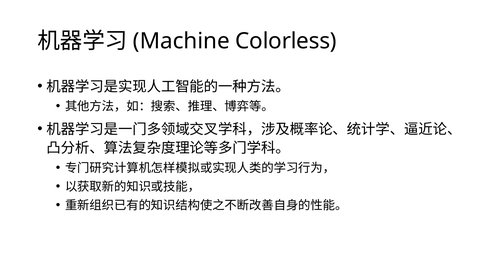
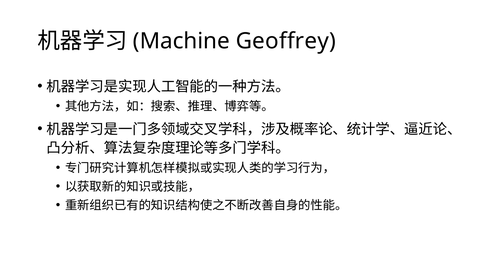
Colorless: Colorless -> Geoffrey (286, 41)
